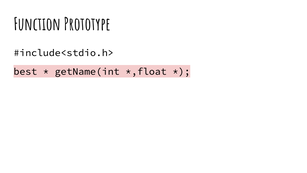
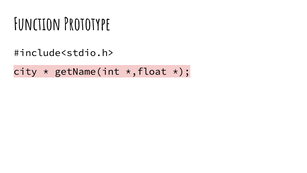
best: best -> city (25, 71)
